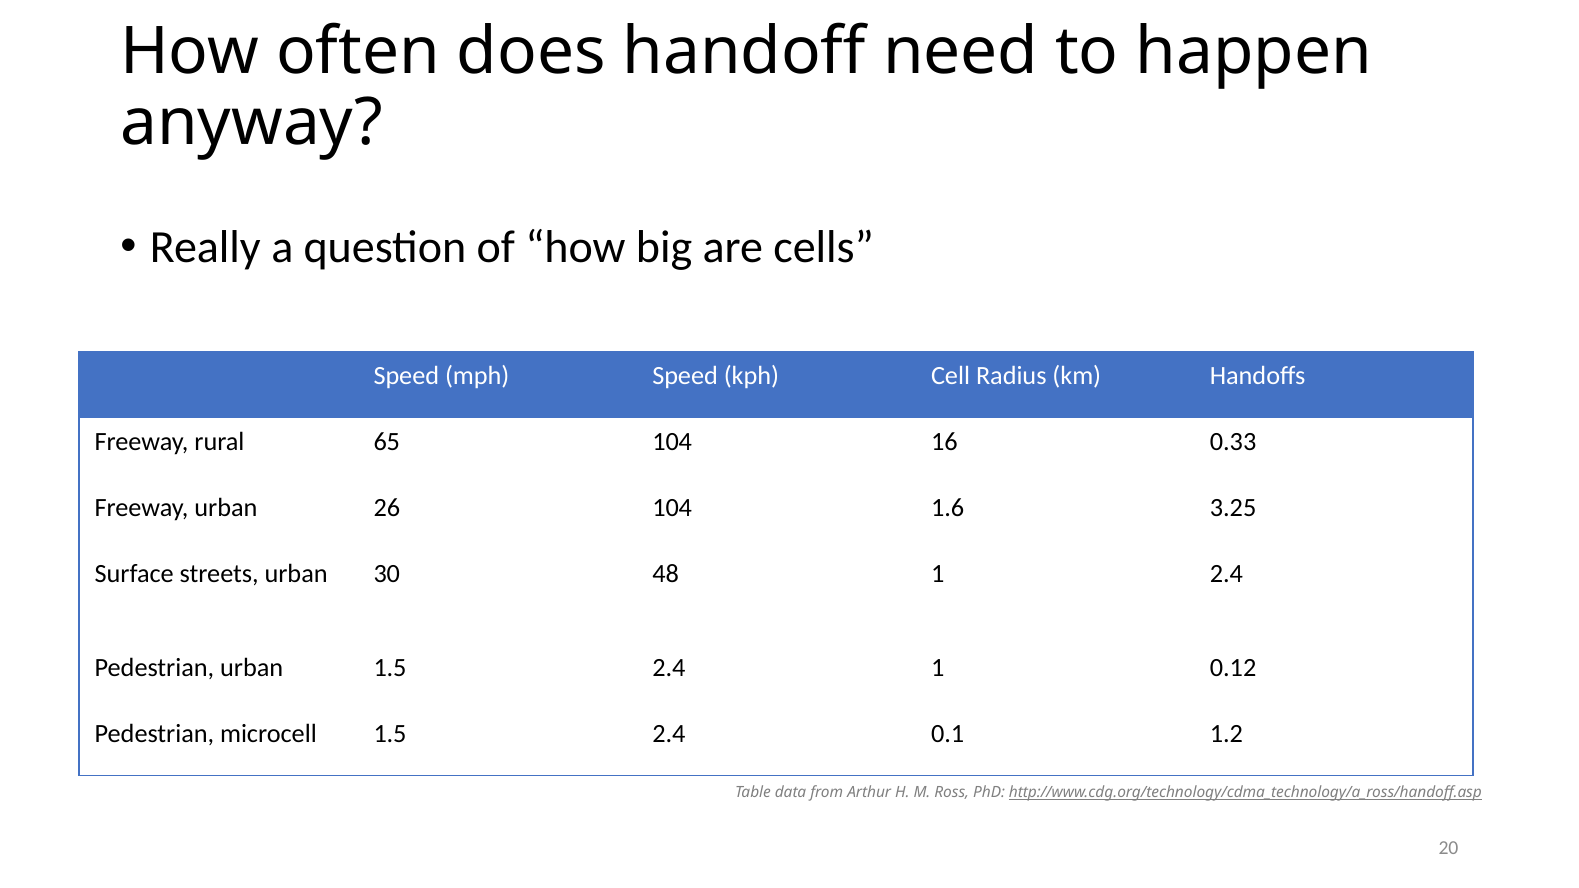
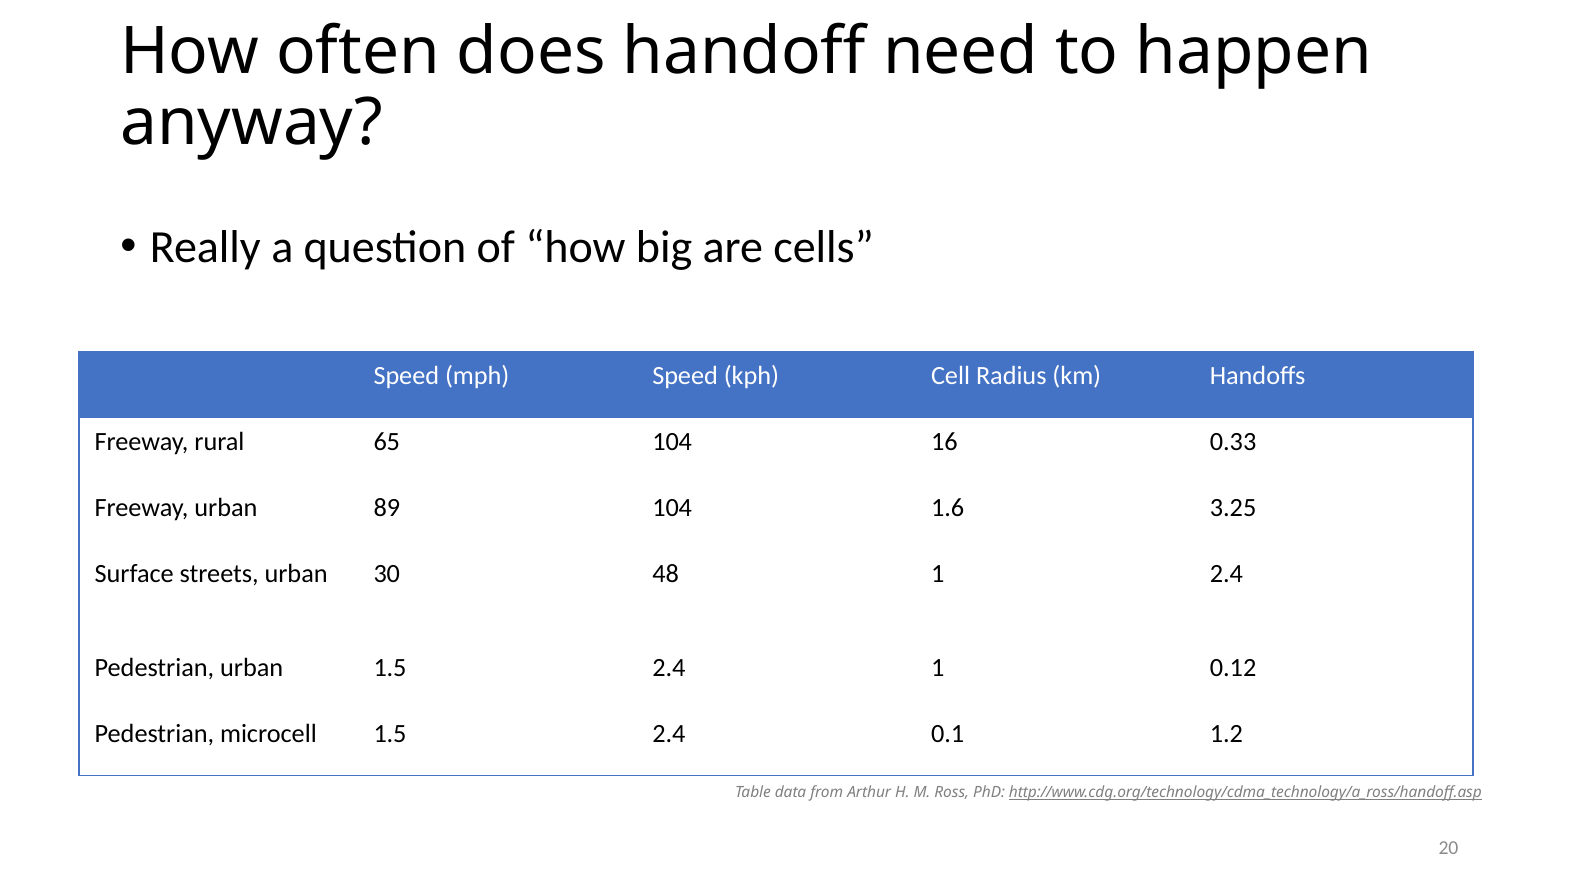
26: 26 -> 89 (387, 508)
